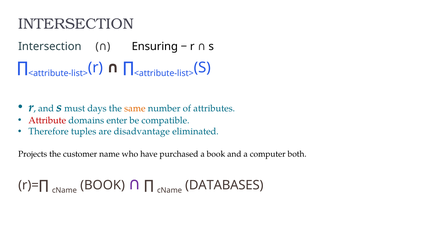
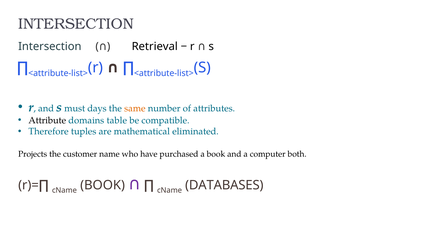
Ensuring: Ensuring -> Retrieval (155, 46)
Attribute colour: red -> black (47, 120)
enter: enter -> table (117, 120)
disadvantage: disadvantage -> mathematical (142, 131)
